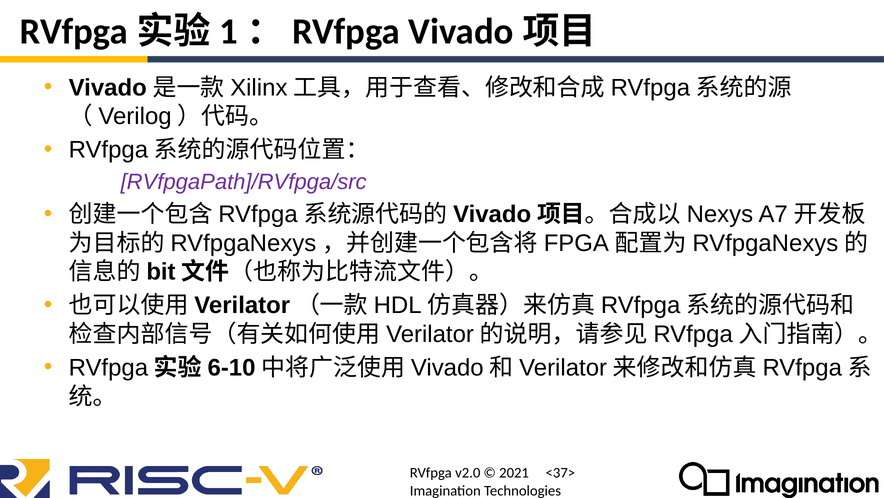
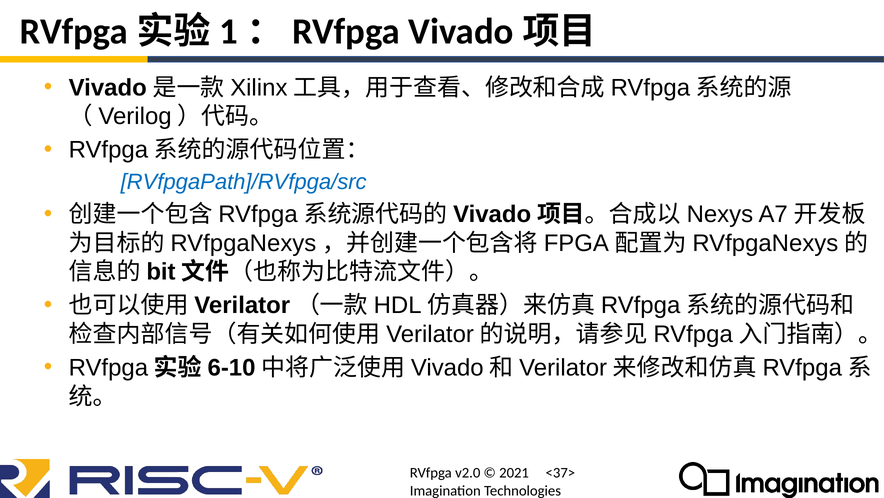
RVfpgaPath]/RVfpga/src colour: purple -> blue (244, 182)
